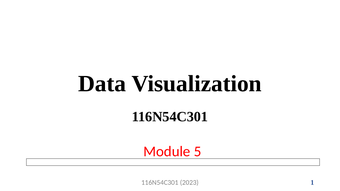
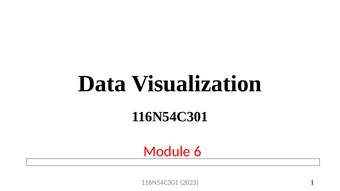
5: 5 -> 6 (198, 152)
